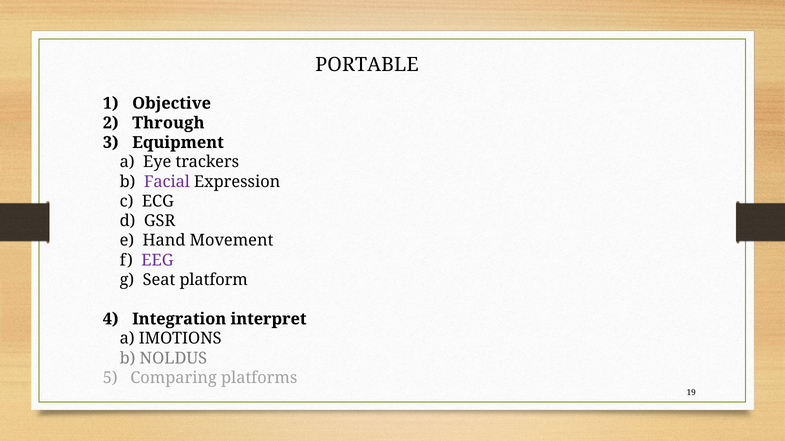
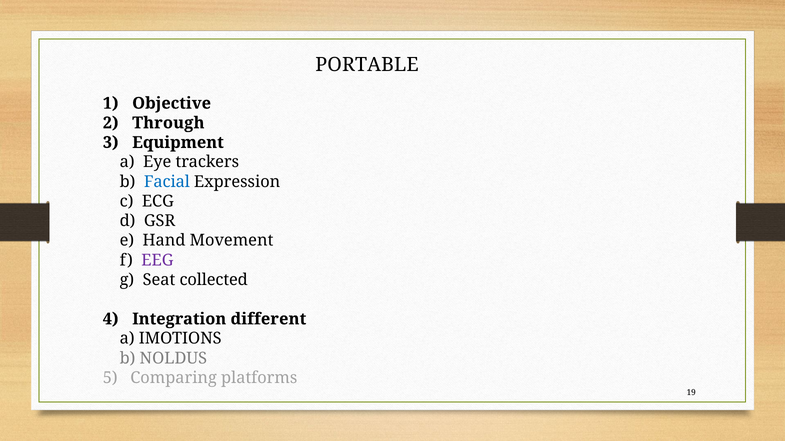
Facial colour: purple -> blue (167, 182)
platform: platform -> collected (214, 280)
interpret: interpret -> different (268, 319)
